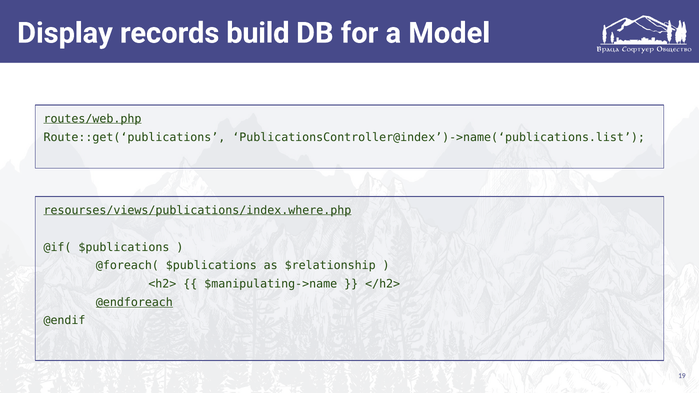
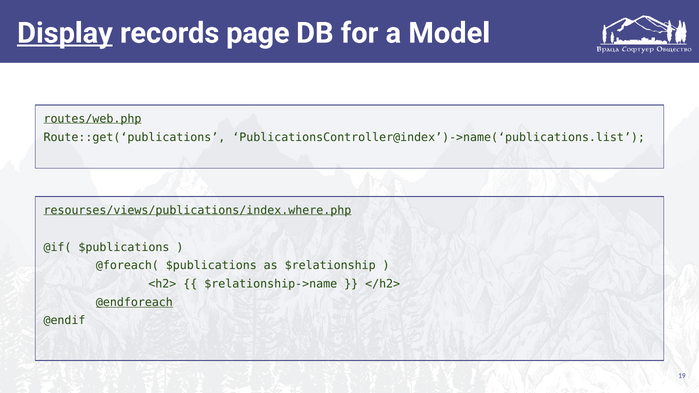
Display underline: none -> present (65, 33)
build: build -> page (258, 33)
$manipulating->name: $manipulating->name -> $relationship->name (271, 284)
